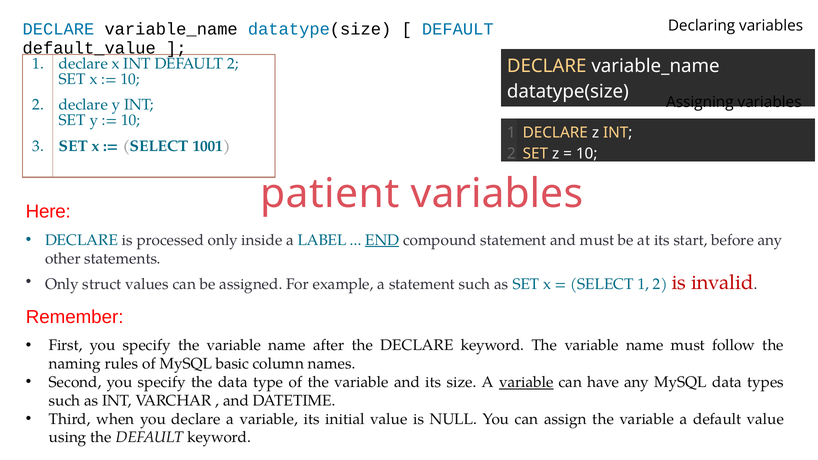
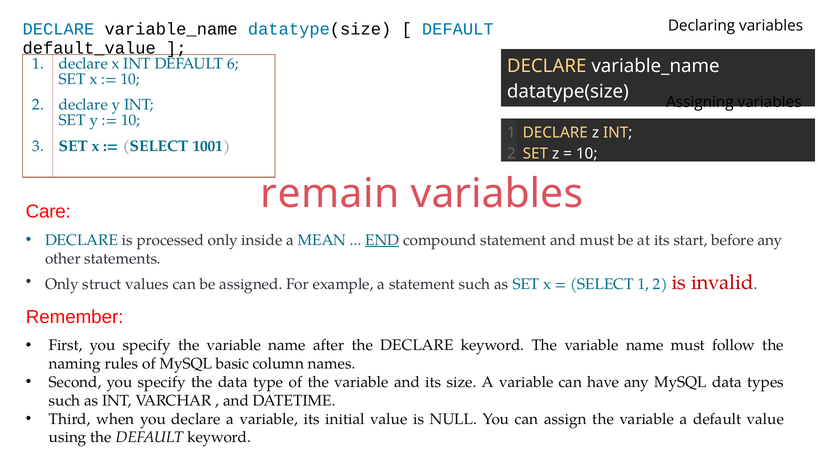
DEFAULT 2: 2 -> 6 (233, 64)
patient: patient -> remain (330, 194)
Here: Here -> Care (48, 212)
LABEL: LABEL -> MEAN (322, 240)
variable underline: present -> none (526, 382)
